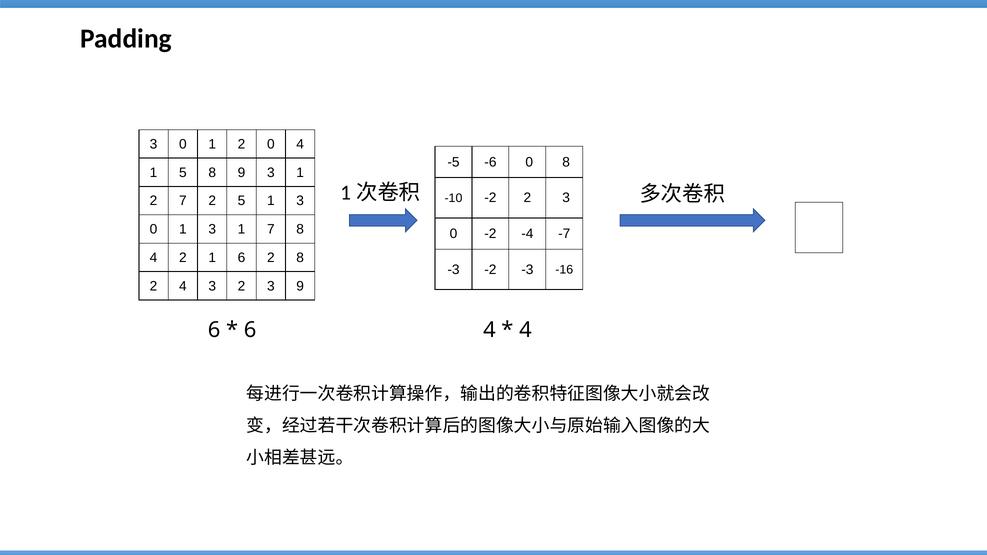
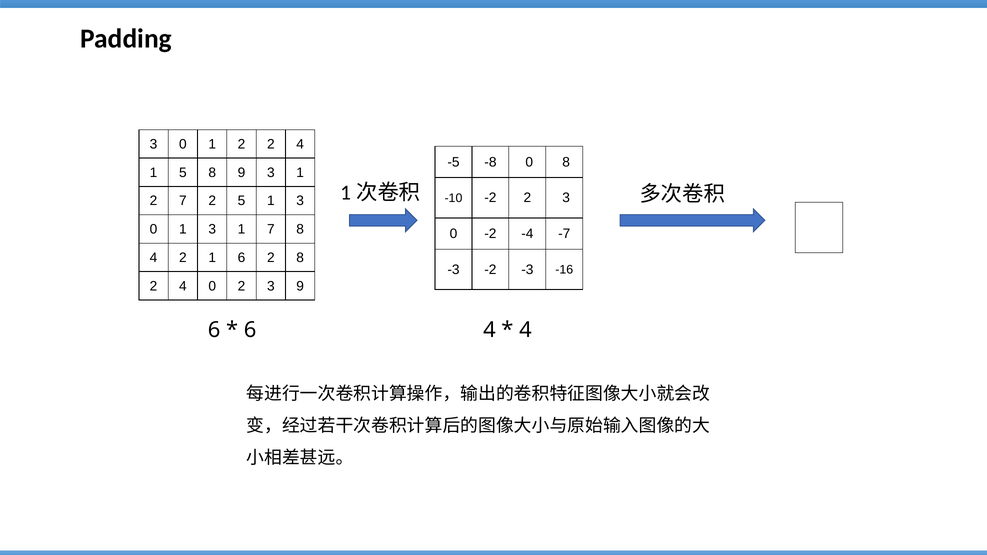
2 0: 0 -> 2 (271, 144)
-6: -6 -> -8 (490, 162)
4 3: 3 -> 0 (212, 286)
